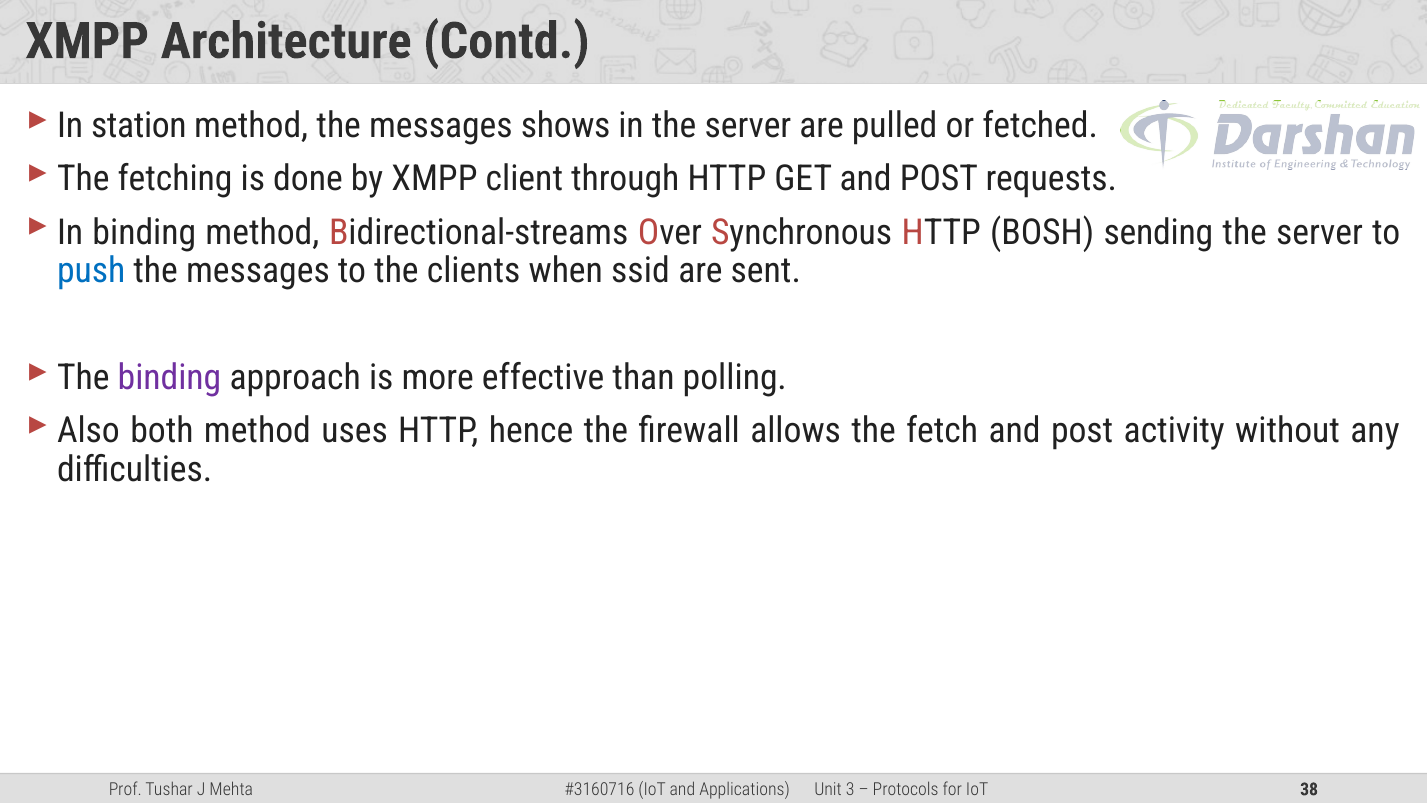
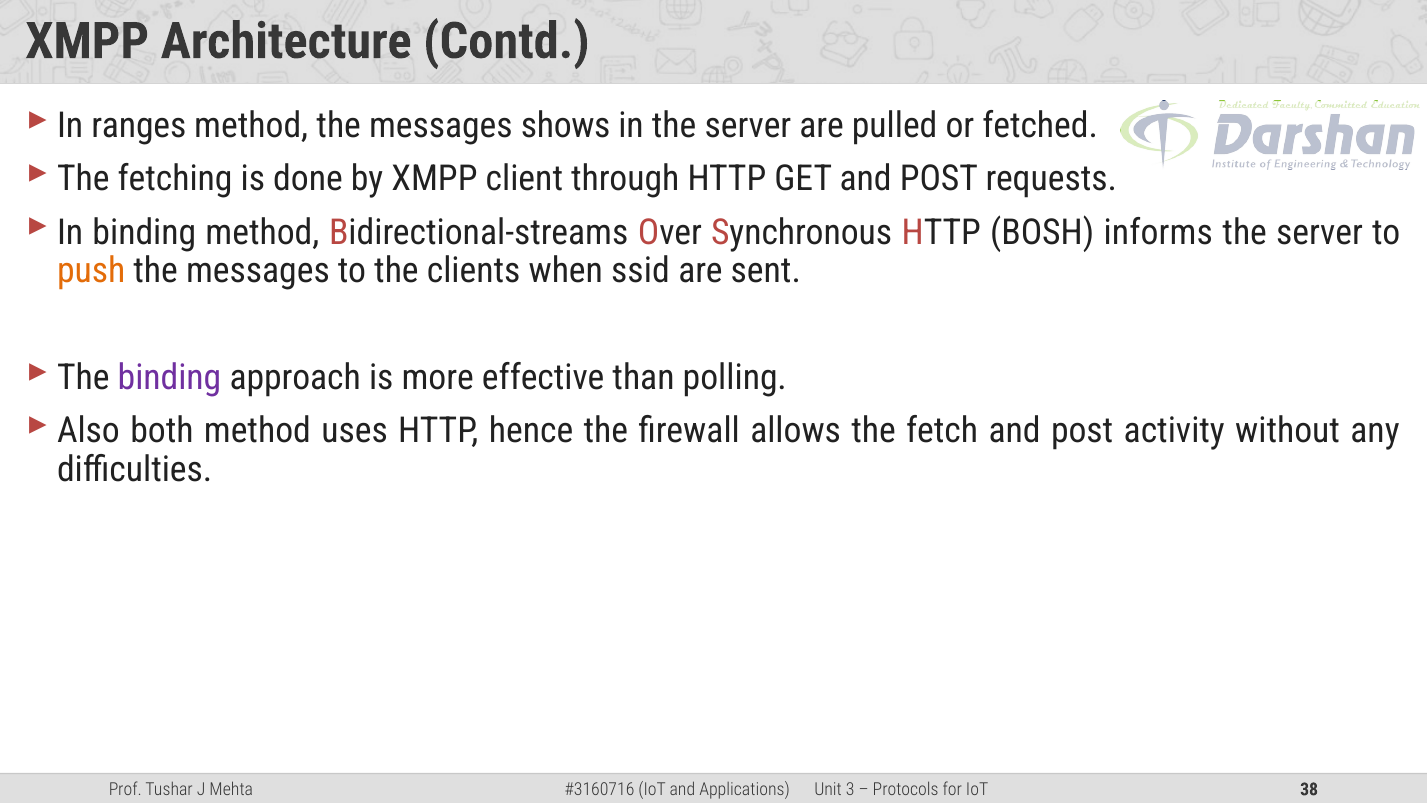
station: station -> ranges (139, 125)
sending: sending -> informs (1158, 232)
push colour: blue -> orange (91, 271)
